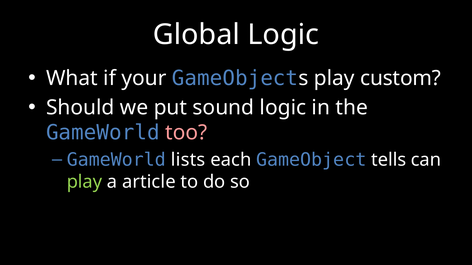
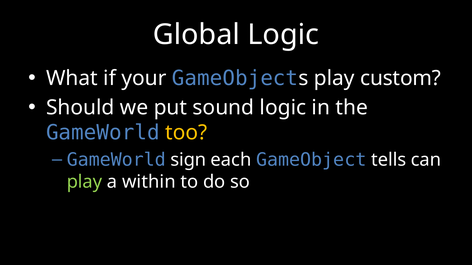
too colour: pink -> yellow (186, 133)
lists: lists -> sign (188, 160)
article: article -> within (149, 182)
